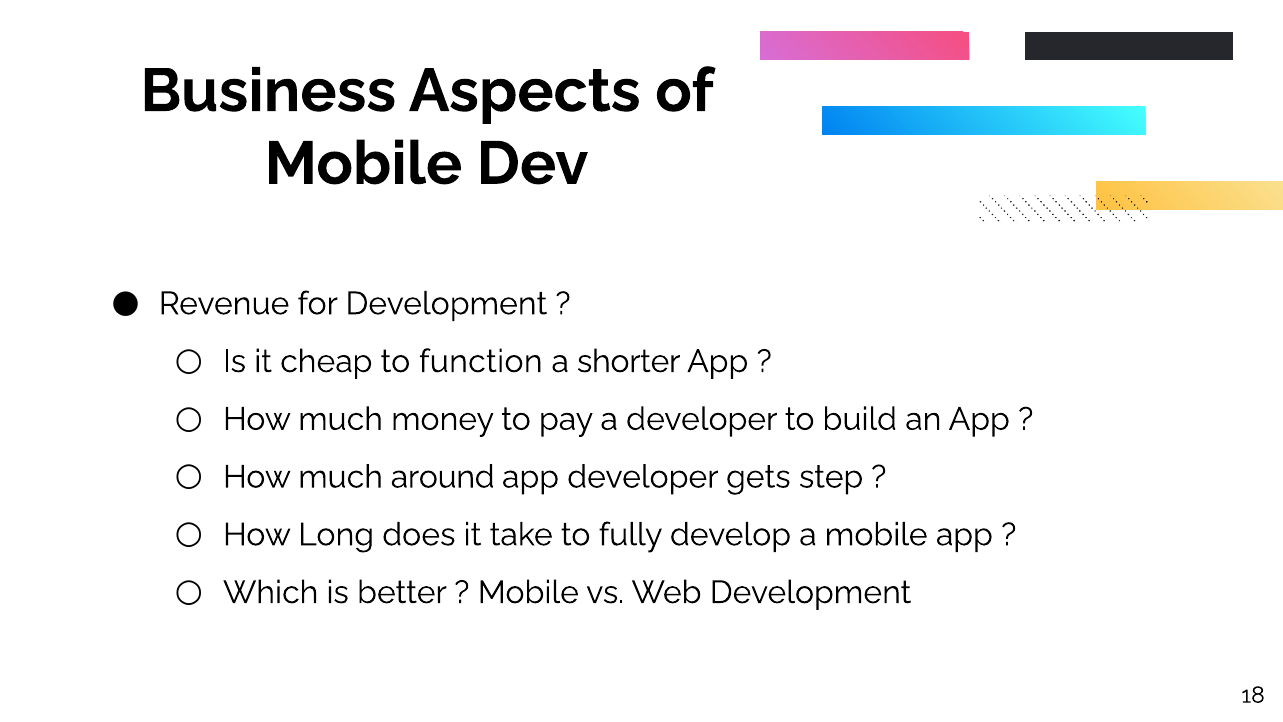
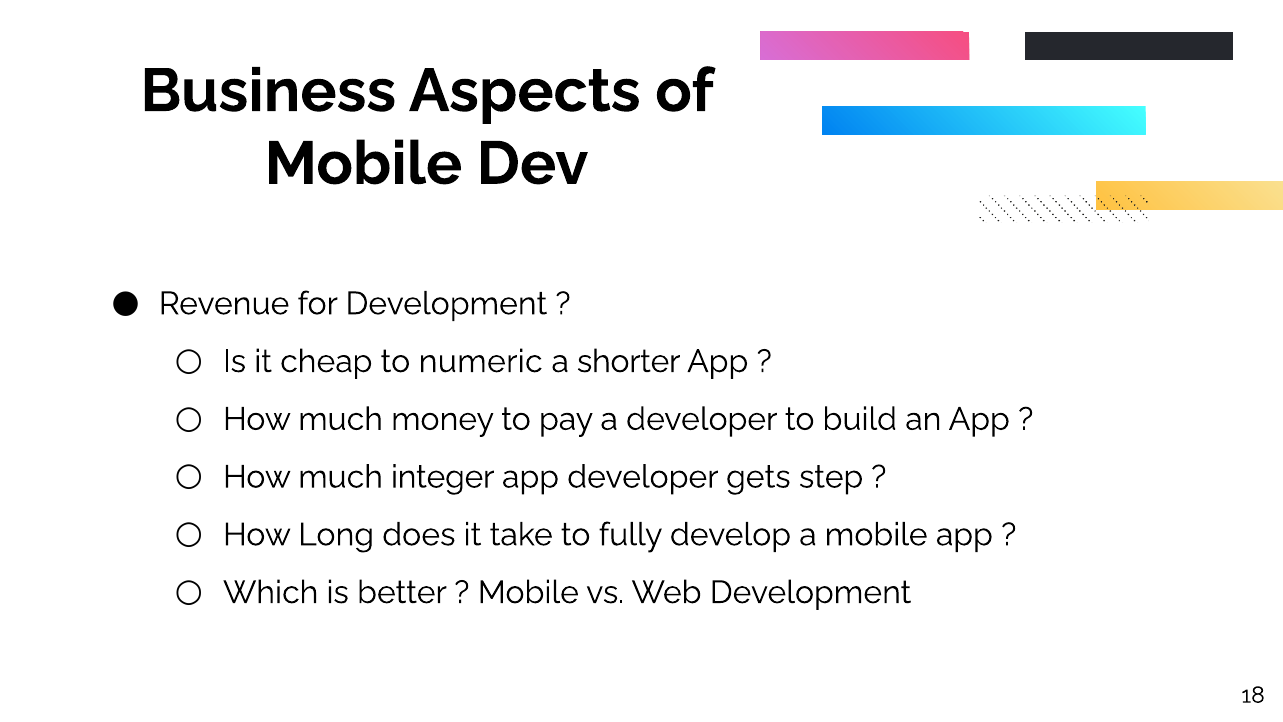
function: function -> numeric (481, 361)
around: around -> integer (443, 477)
